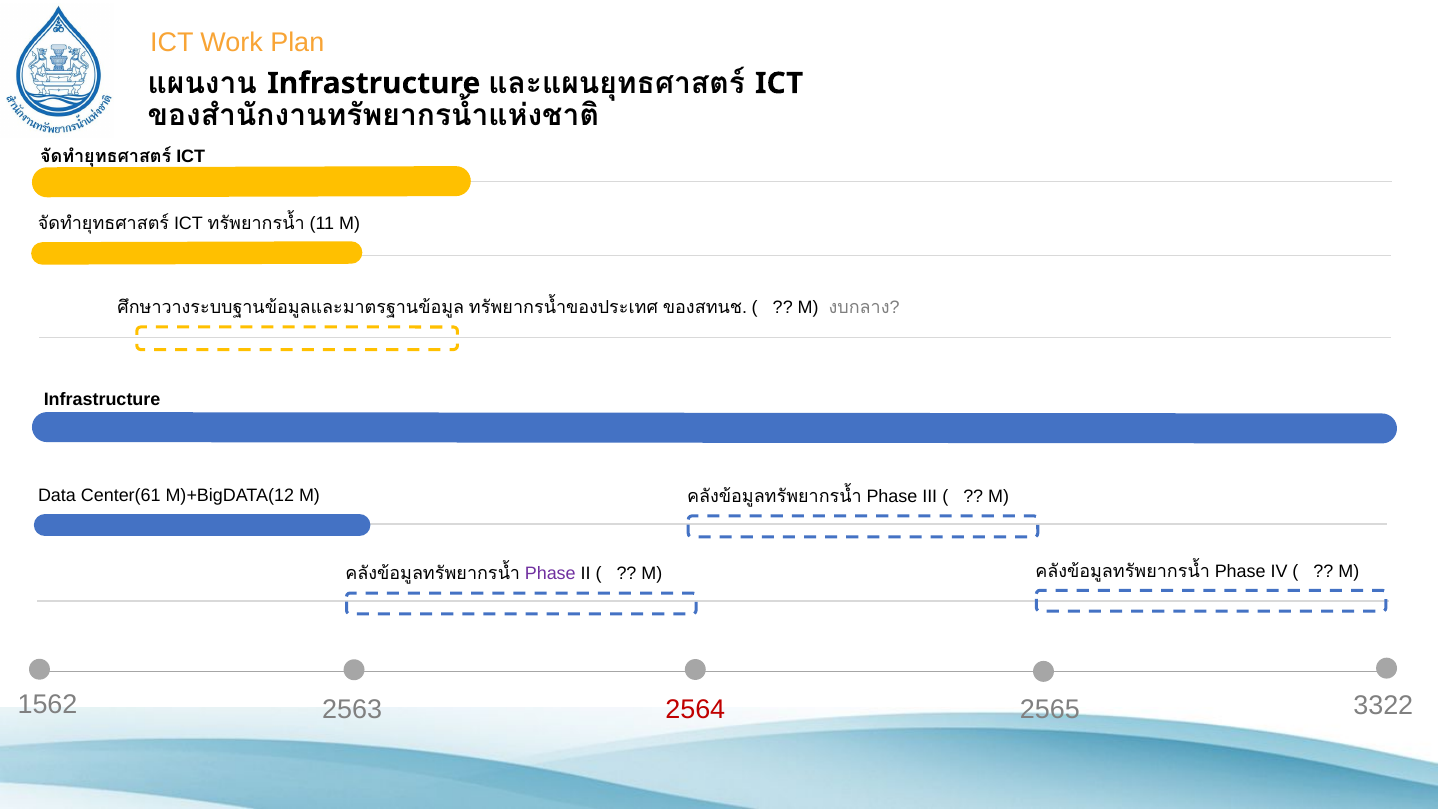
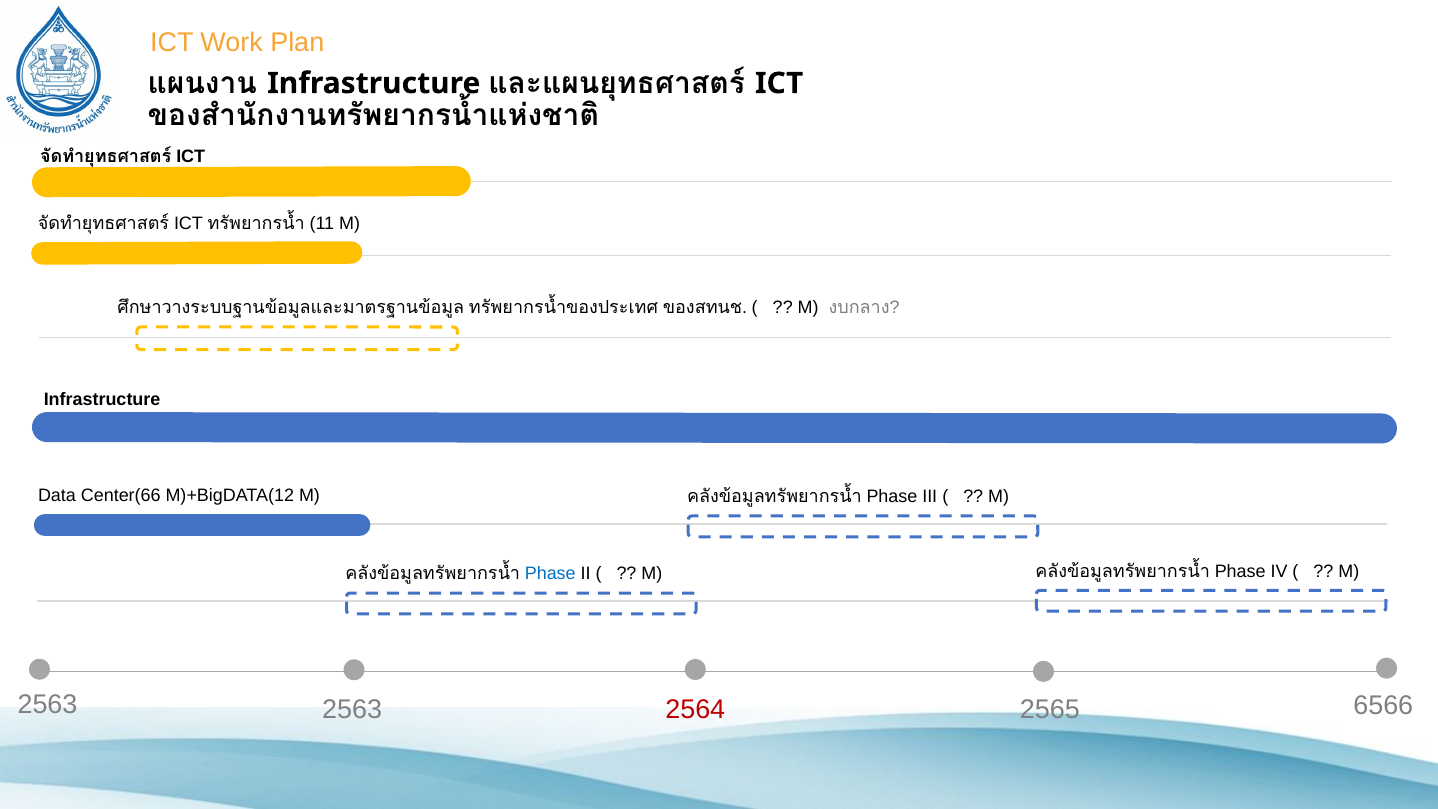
Center(61: Center(61 -> Center(66 (121, 496)
Phase colour: purple -> blue (550, 574)
1562: 1562 -> 2563 (47, 705)
3322: 3322 -> 6566 (1383, 705)
